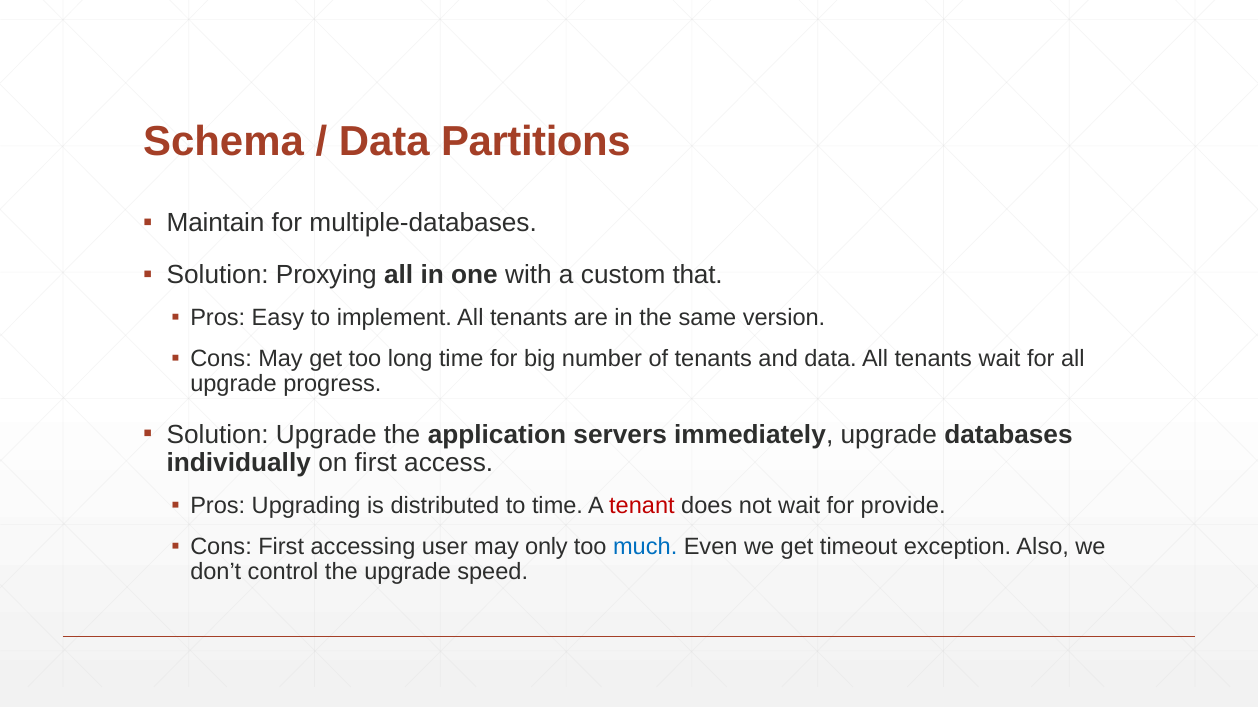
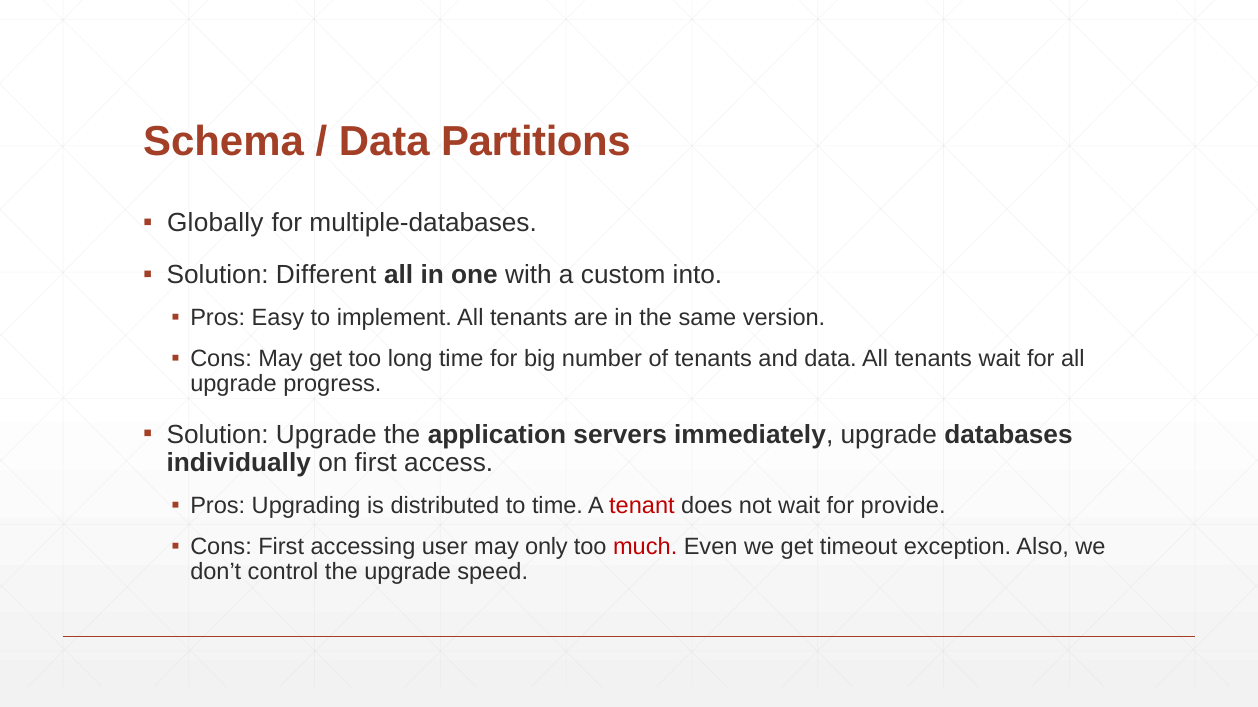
Maintain: Maintain -> Globally (215, 223)
Proxying: Proxying -> Different (326, 275)
that: that -> into (697, 275)
much colour: blue -> red (645, 547)
